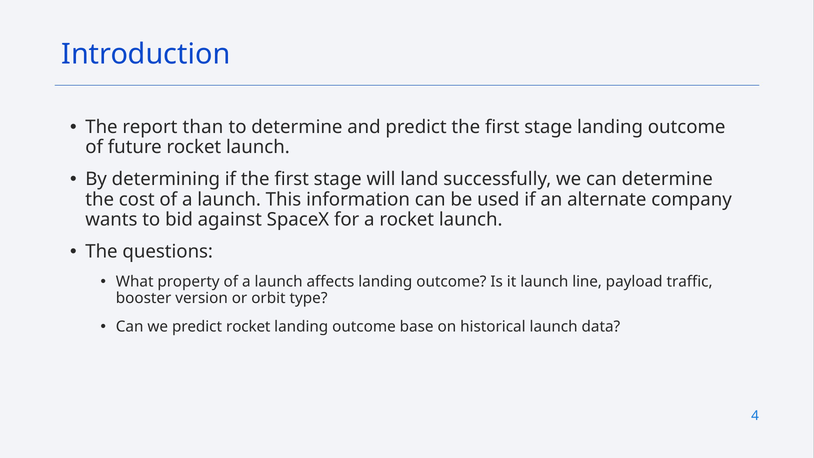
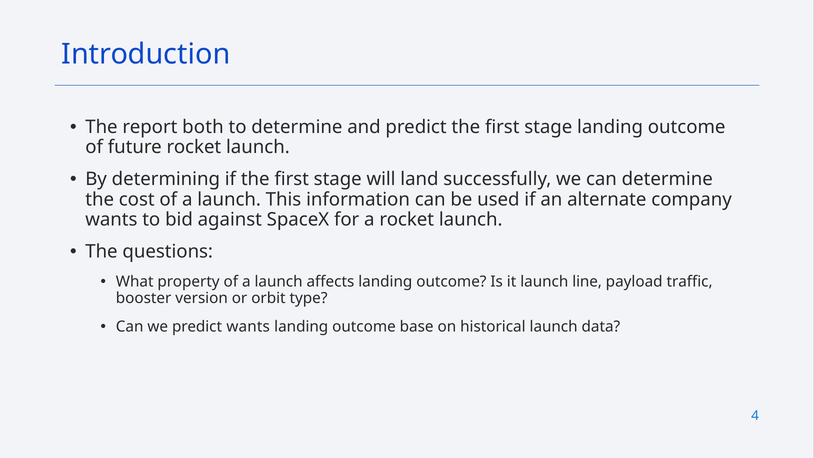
than: than -> both (203, 127)
predict rocket: rocket -> wants (248, 327)
